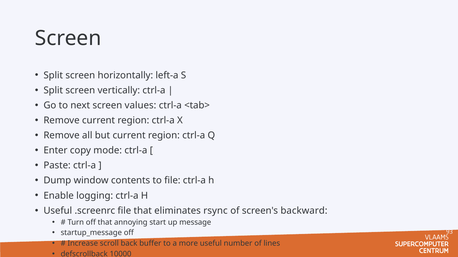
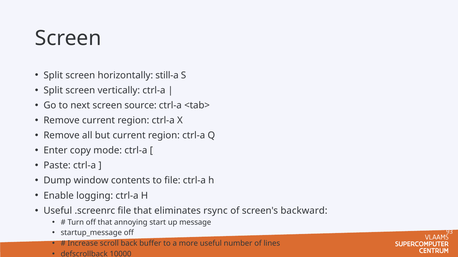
left-a: left-a -> still-a (167, 75)
values: values -> source (141, 106)
